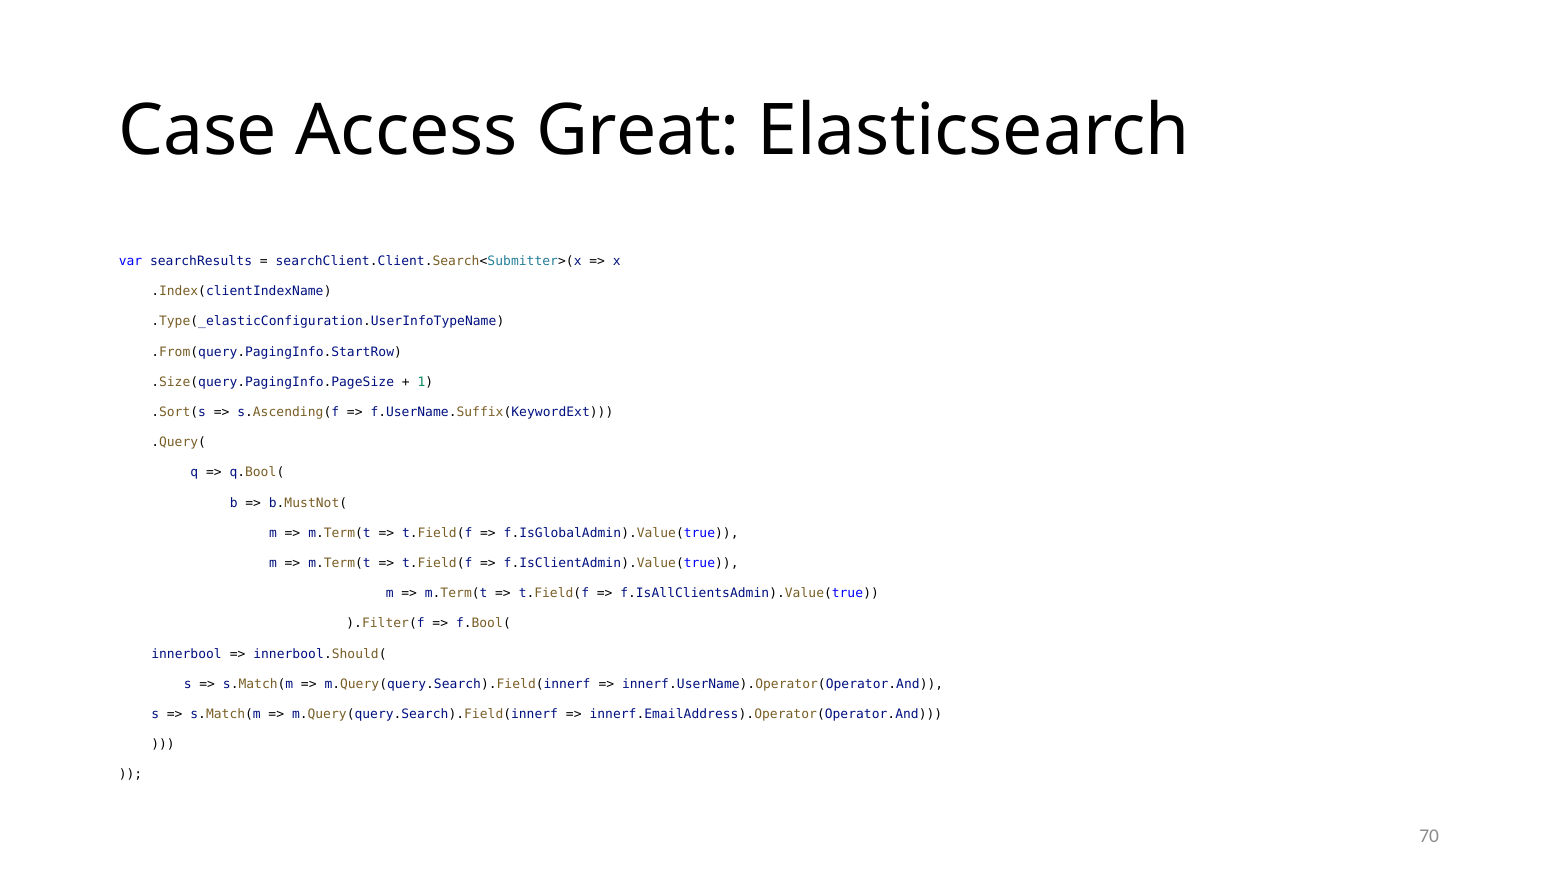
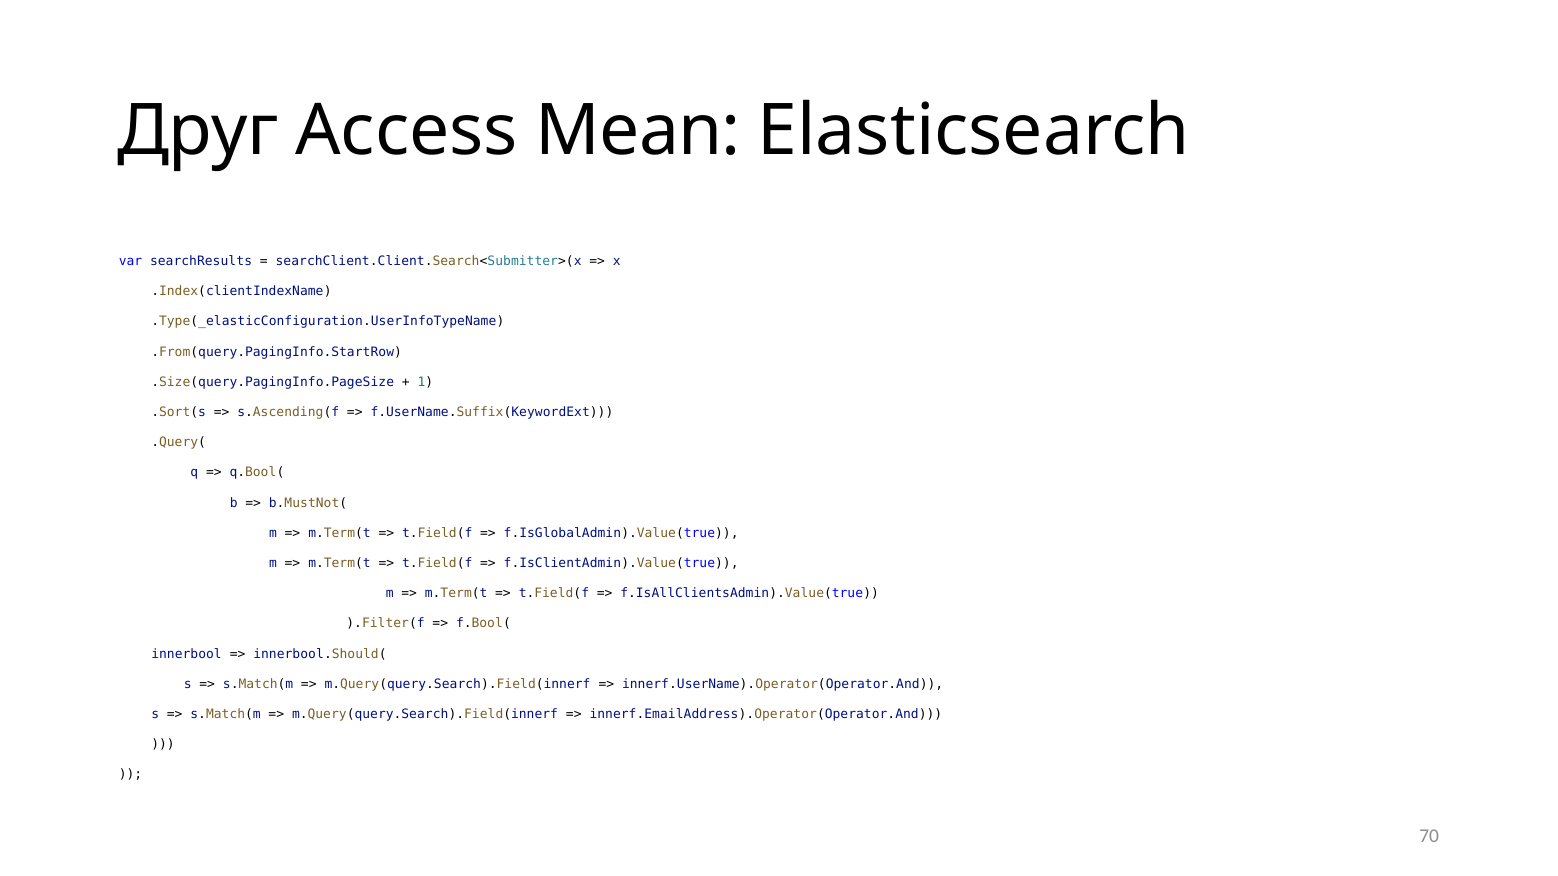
Case: Case -> Друг (198, 131)
Great: Great -> Mean (638, 131)
